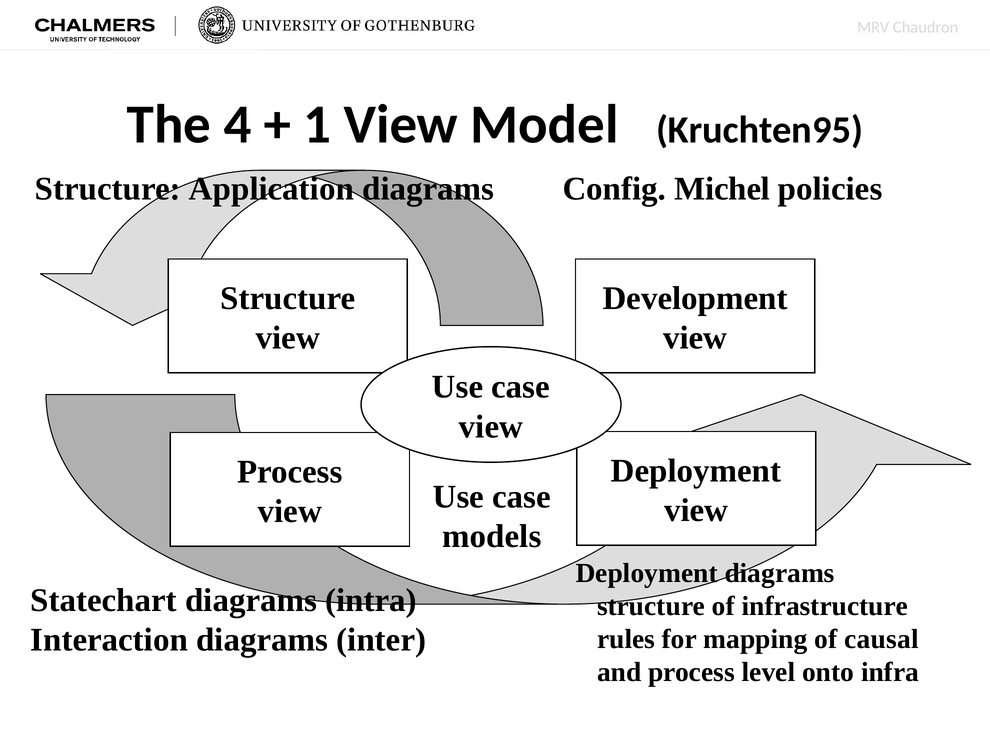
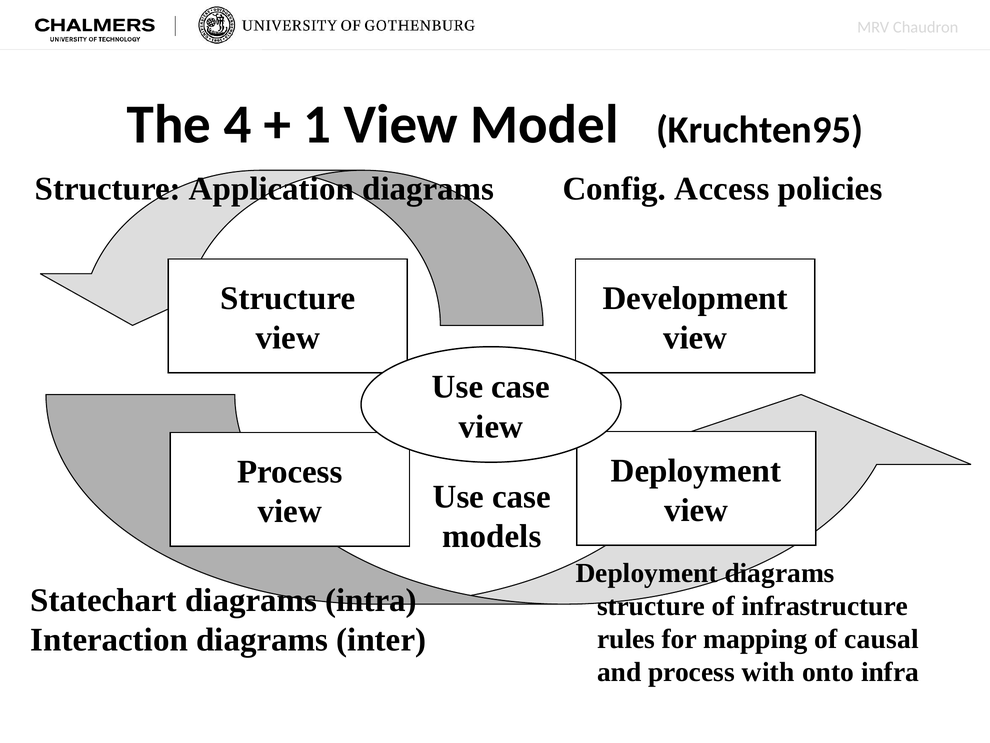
Michel: Michel -> Access (722, 189)
level: level -> with (768, 672)
